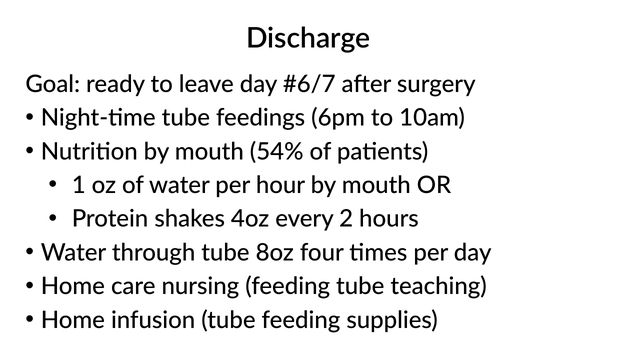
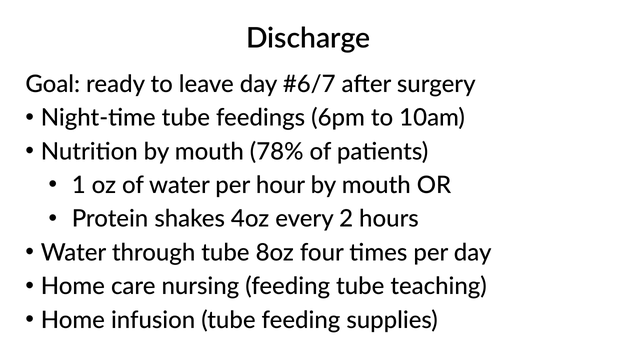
54%: 54% -> 78% (277, 151)
